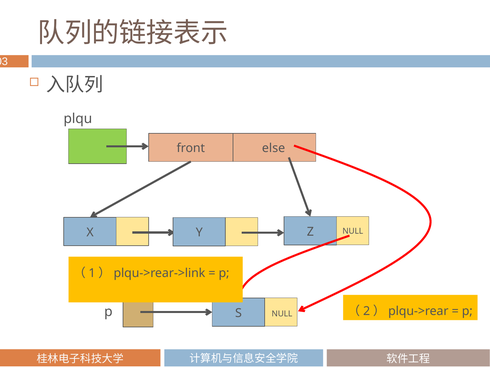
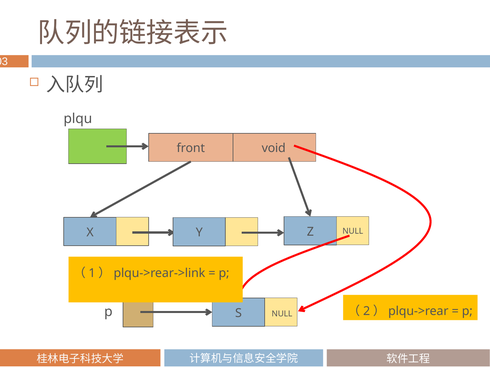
else: else -> void (274, 148)
